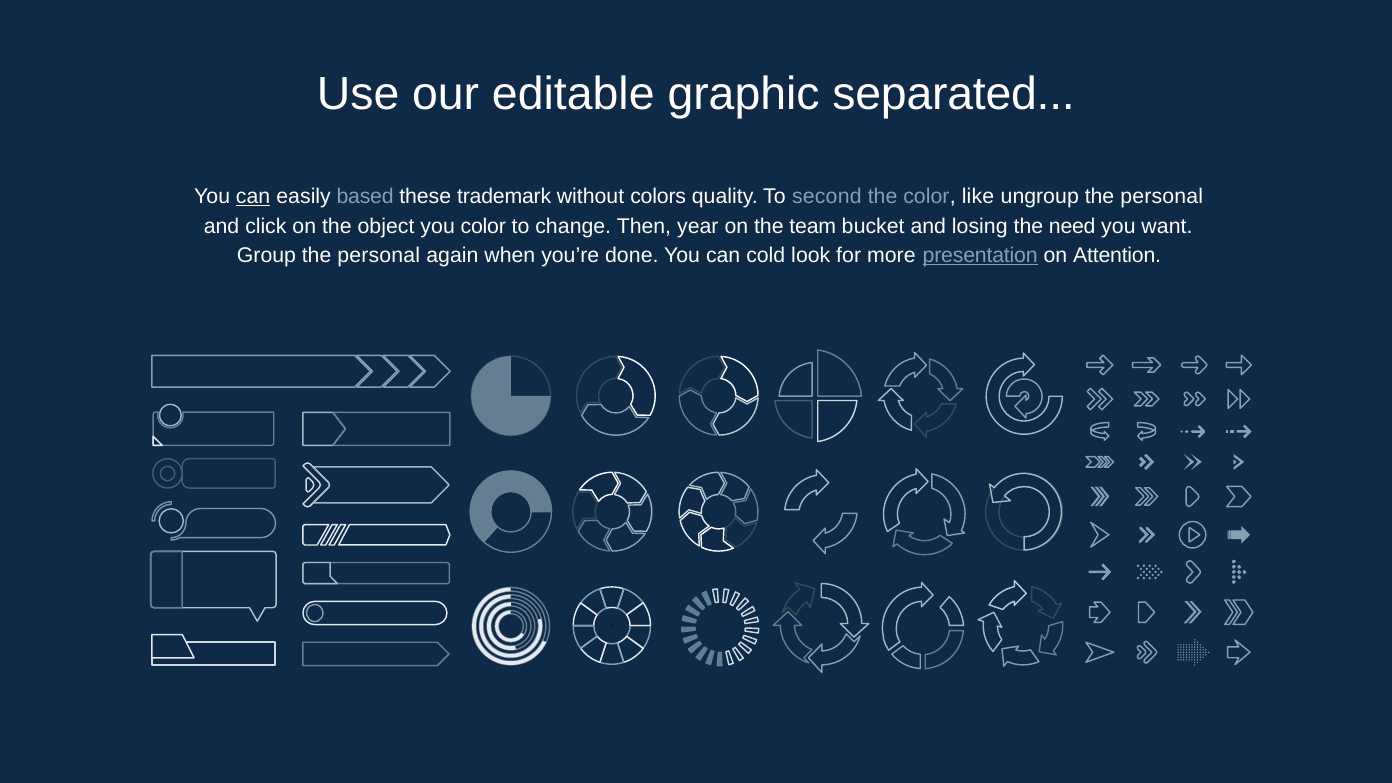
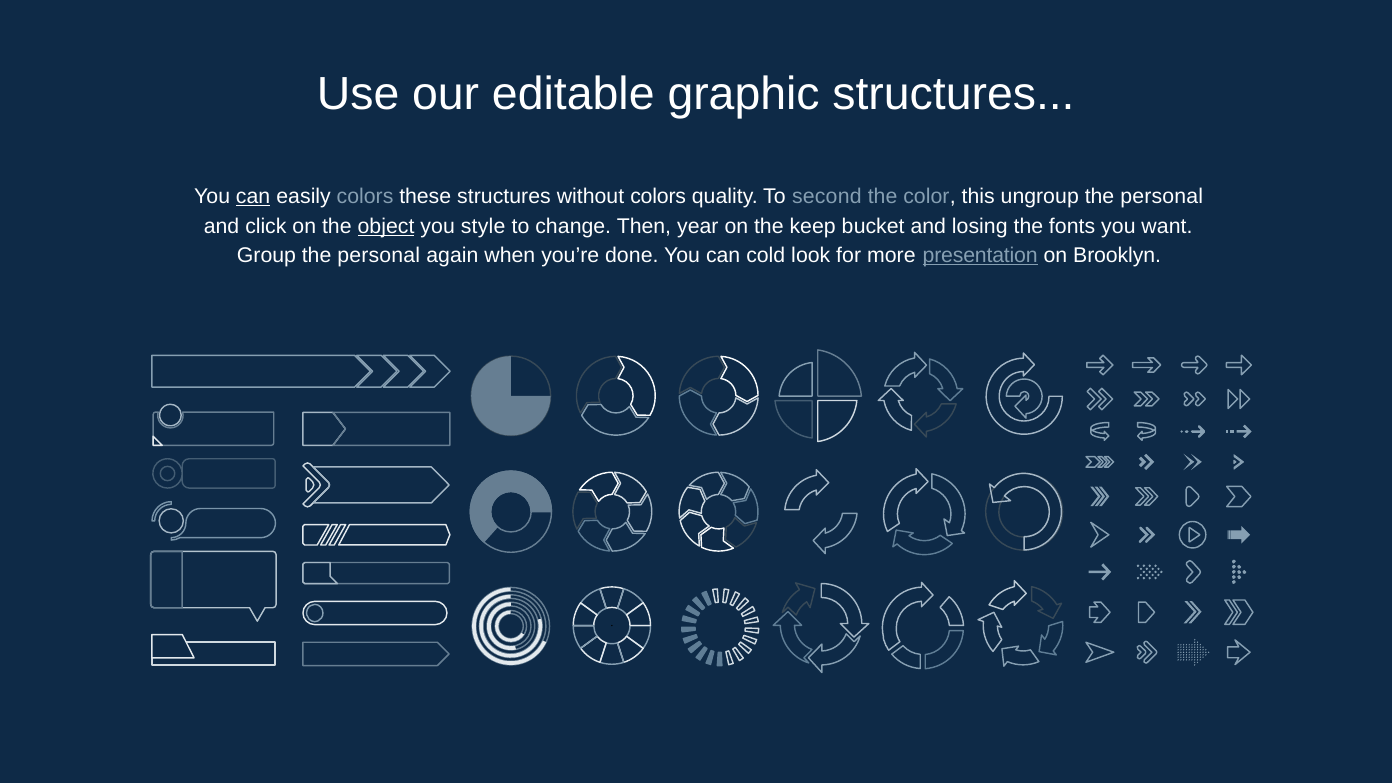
graphic separated: separated -> structures (953, 94)
easily based: based -> colors (365, 197)
these trademark: trademark -> structures (504, 197)
like: like -> this (978, 197)
object underline: none -> present (386, 226)
you color: color -> style (483, 226)
team: team -> keep (813, 226)
need: need -> fonts (1072, 226)
Attention: Attention -> Brooklyn (1117, 255)
